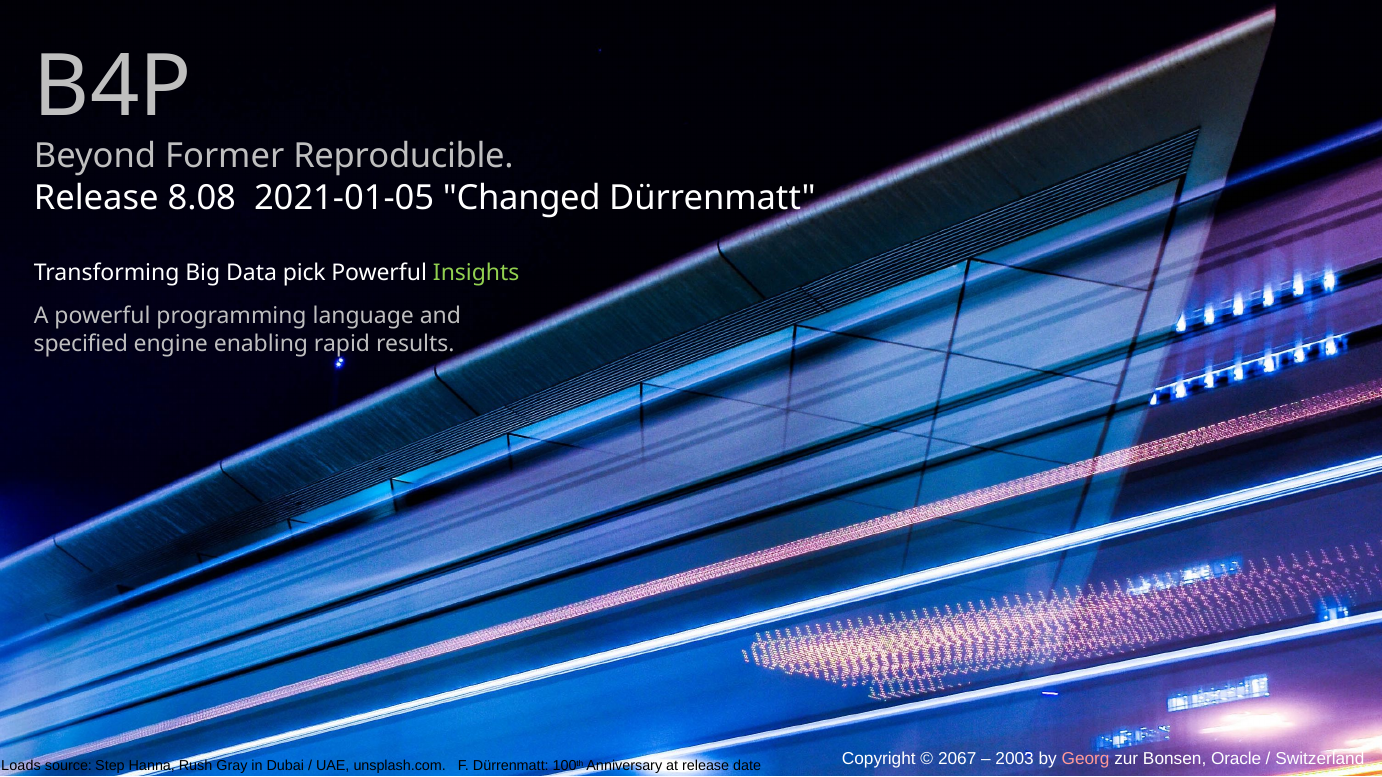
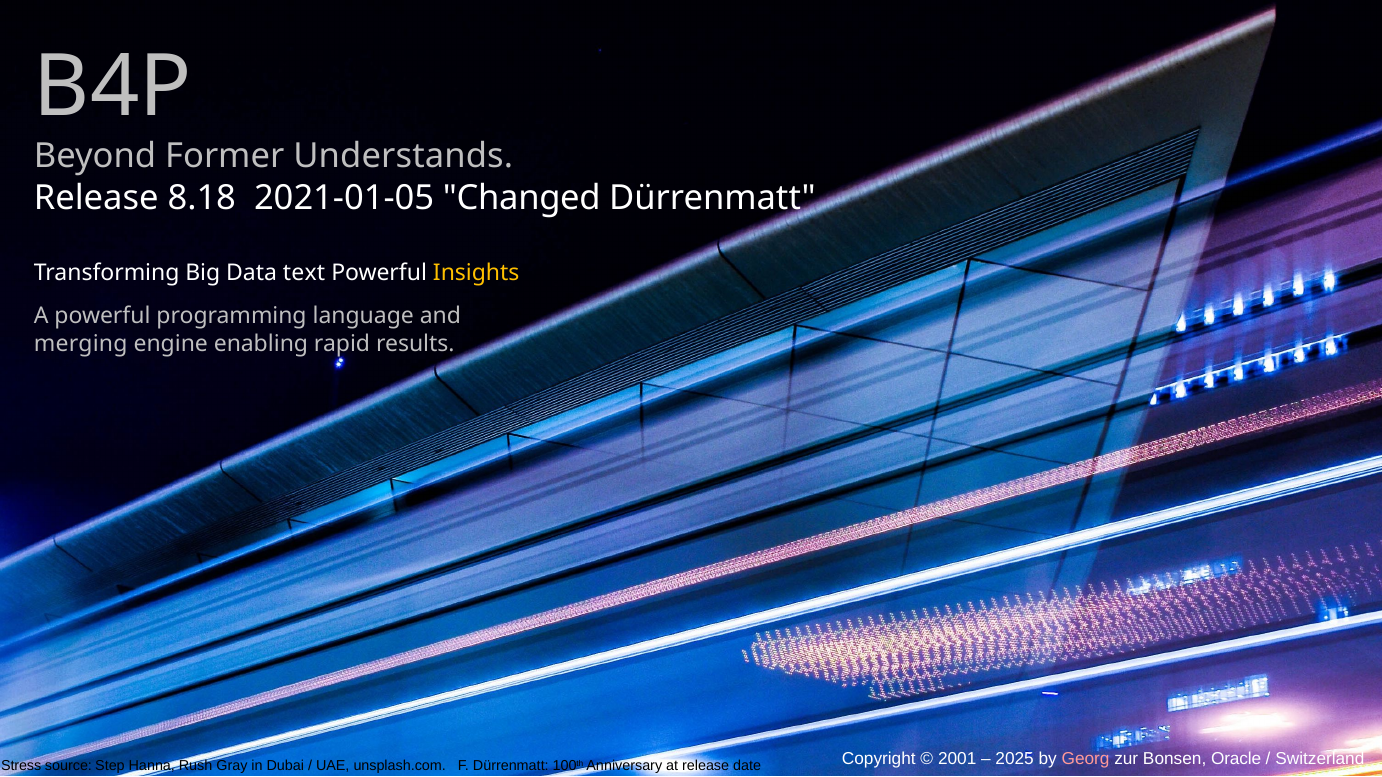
Reproducible: Reproducible -> Understands (403, 156)
8.08: 8.08 -> 8.18 (202, 198)
pick: pick -> text (304, 273)
Insights colour: light green -> yellow (476, 273)
specified: specified -> merging (81, 344)
2067: 2067 -> 2001 (957, 760)
2003: 2003 -> 2025 (1015, 760)
Loads: Loads -> Stress (21, 766)
